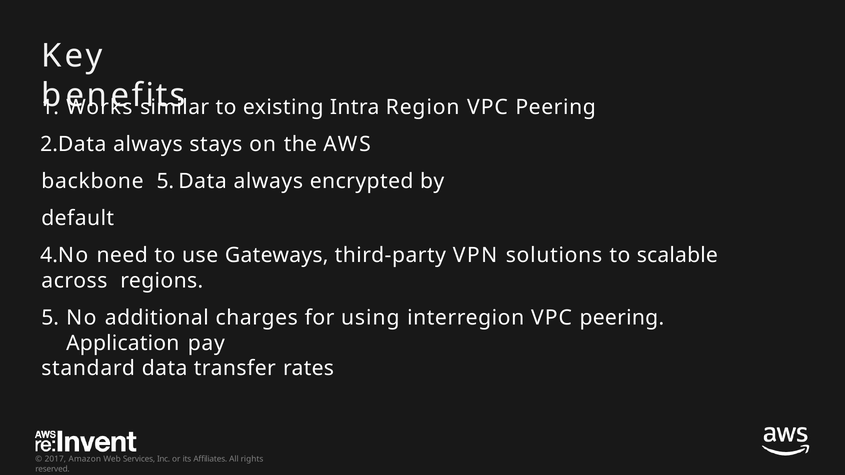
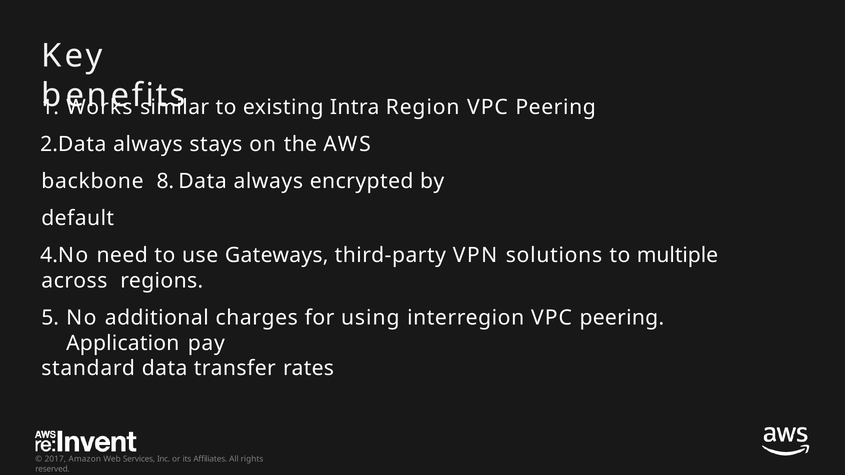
backbone 5: 5 -> 8 (165, 181)
scalable: scalable -> multiple (677, 256)
